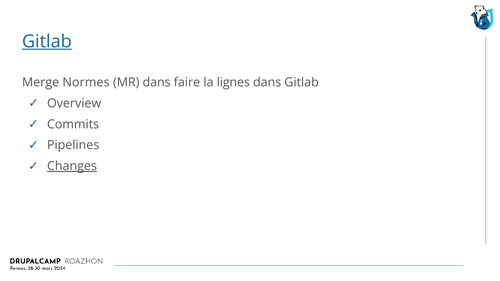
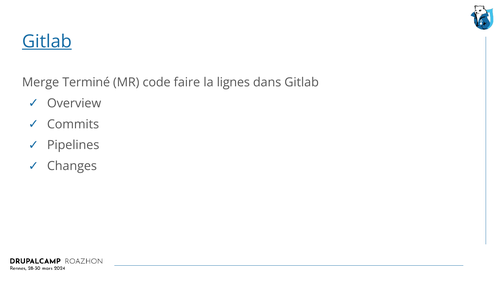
Normes: Normes -> Terminé (86, 82)
MR dans: dans -> code (157, 82)
Changes underline: present -> none (72, 166)
